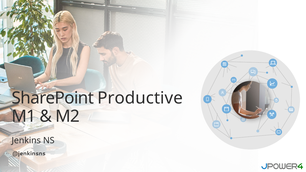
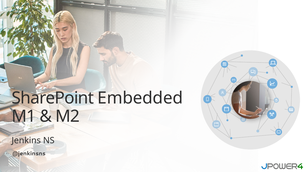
Productive: Productive -> Embedded (140, 98)
